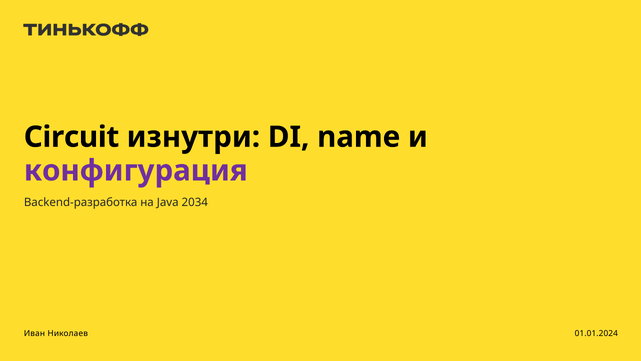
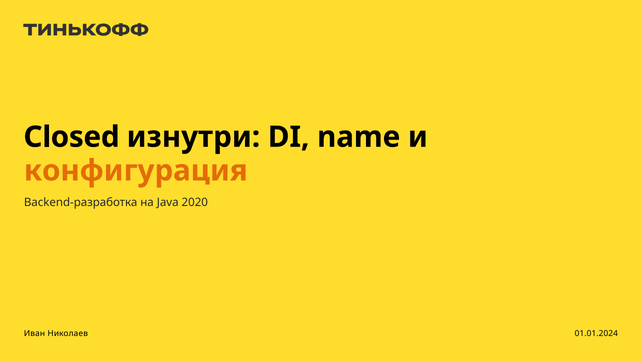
Circuit: Circuit -> Closed (72, 137)
конфигурация colour: purple -> orange (136, 171)
2034: 2034 -> 2020 (195, 202)
